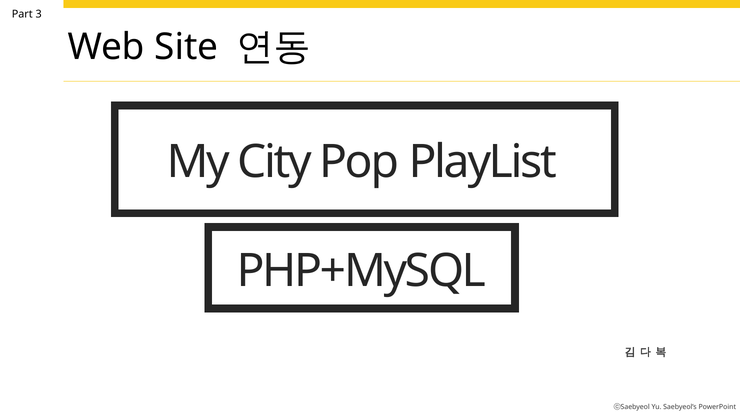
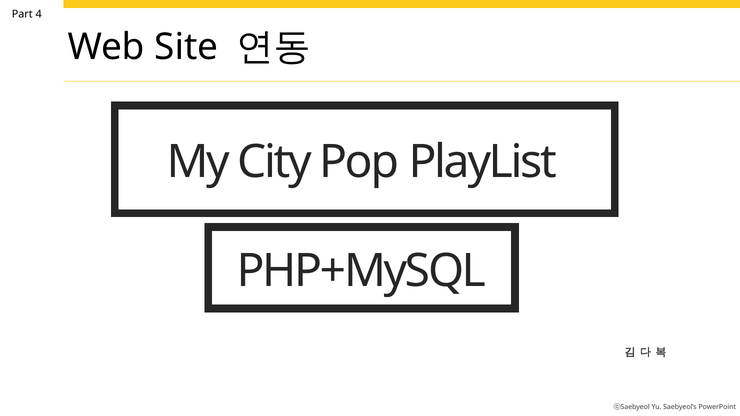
3: 3 -> 4 (39, 14)
